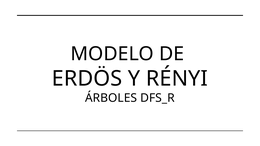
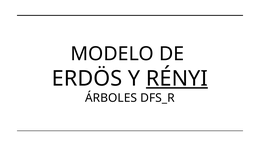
RÉNYI underline: none -> present (177, 79)
